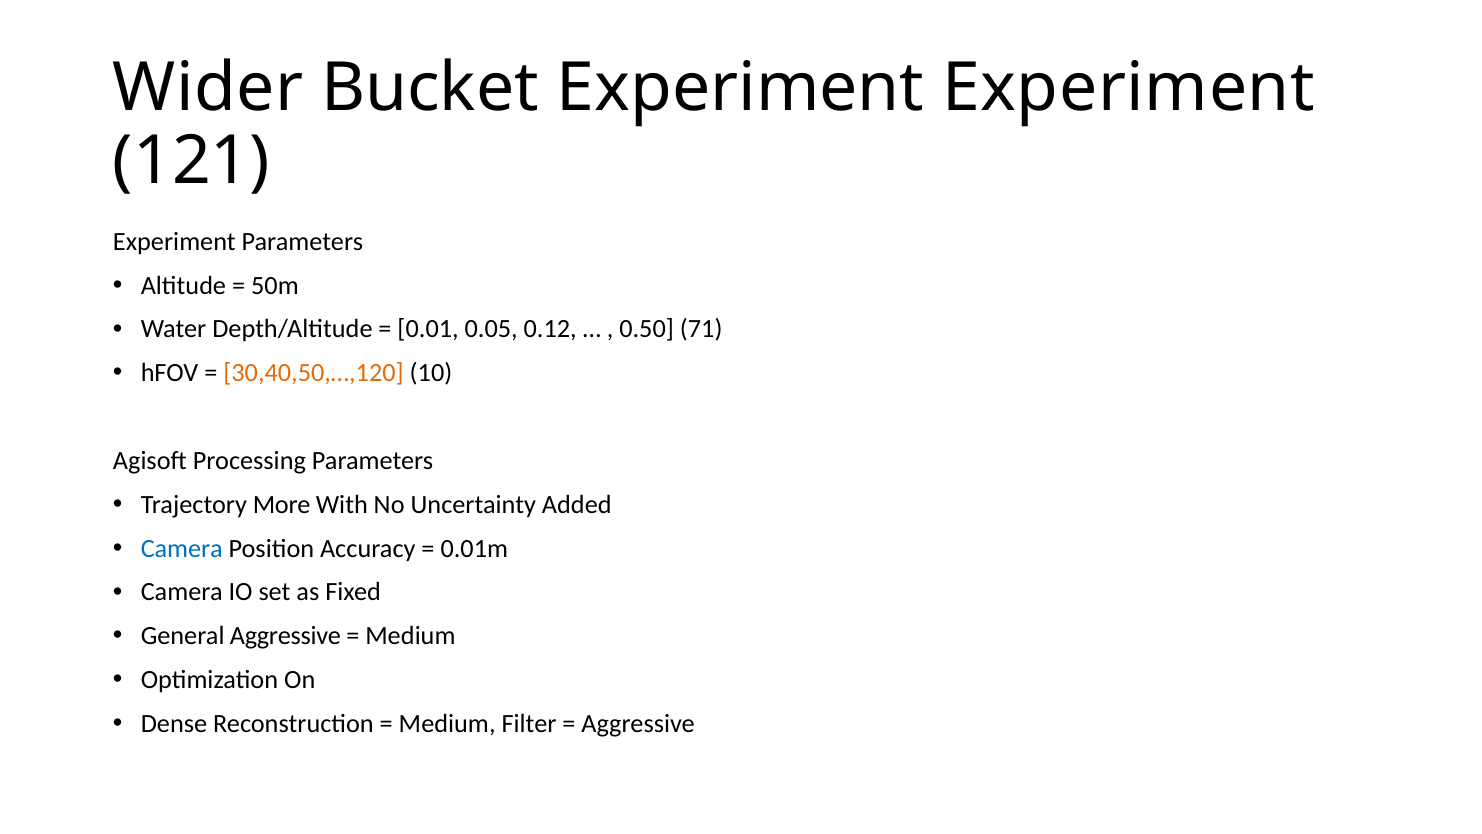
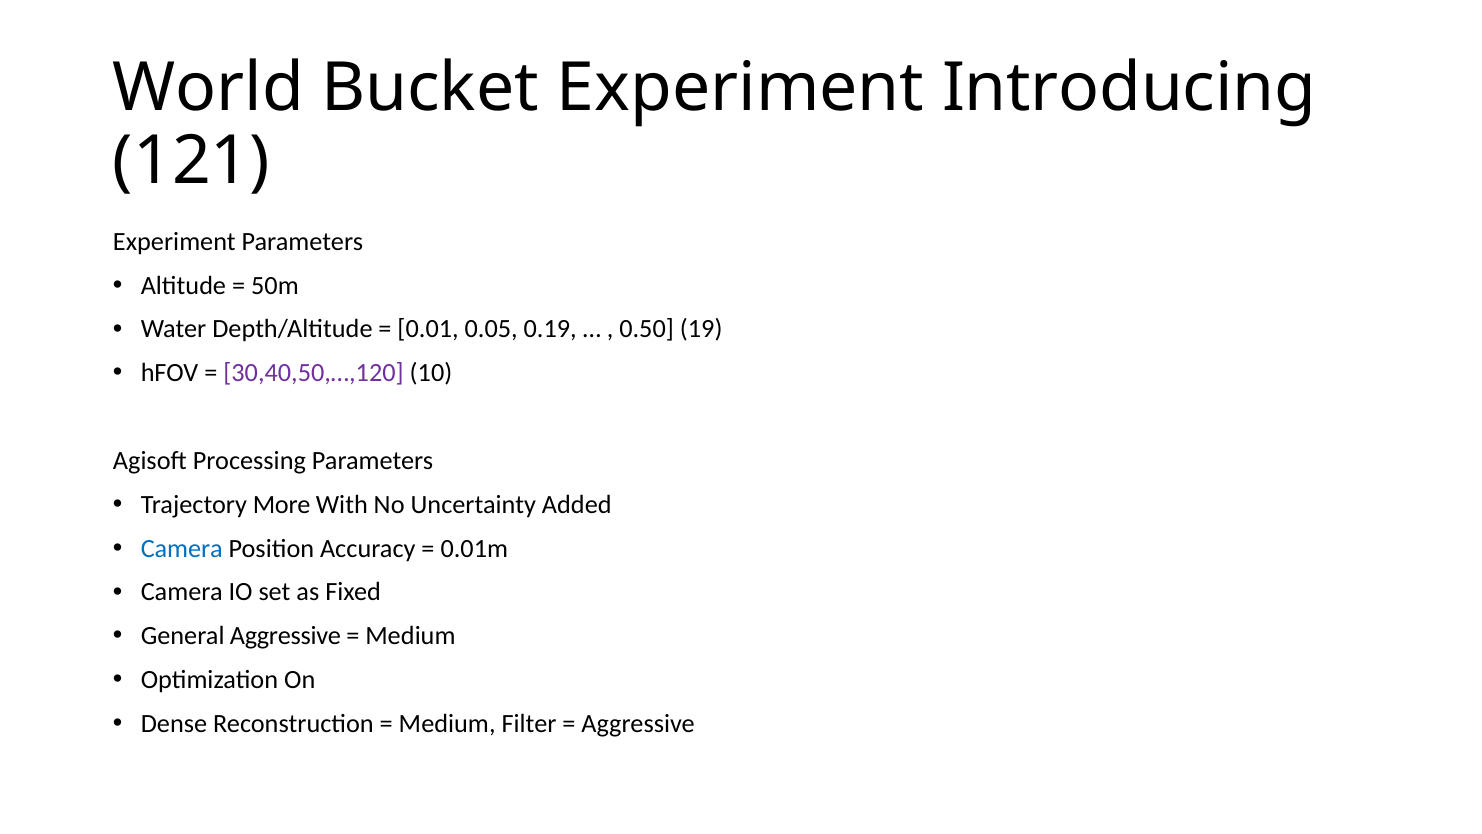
Wider: Wider -> World (208, 88)
Experiment Experiment: Experiment -> Introducing (1129, 88)
0.12: 0.12 -> 0.19 (550, 329)
71: 71 -> 19 (701, 329)
30,40,50,…,120 colour: orange -> purple (314, 373)
